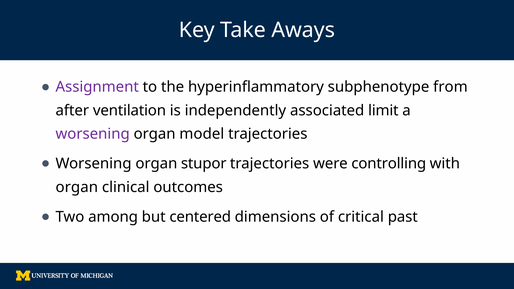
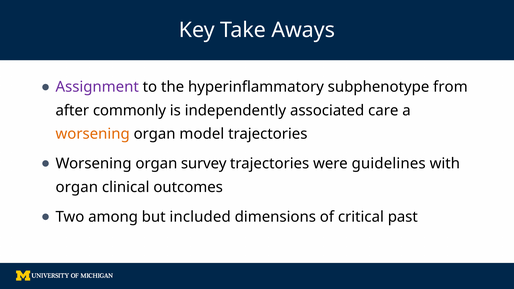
ventilation: ventilation -> commonly (129, 110)
limit: limit -> care (383, 110)
worsening colour: purple -> orange (93, 134)
stupor: stupor -> survey (204, 164)
controlling: controlling -> guidelines (389, 164)
centered: centered -> included (200, 217)
